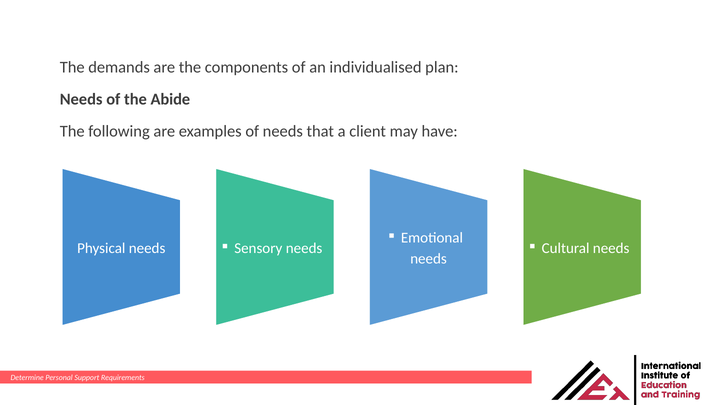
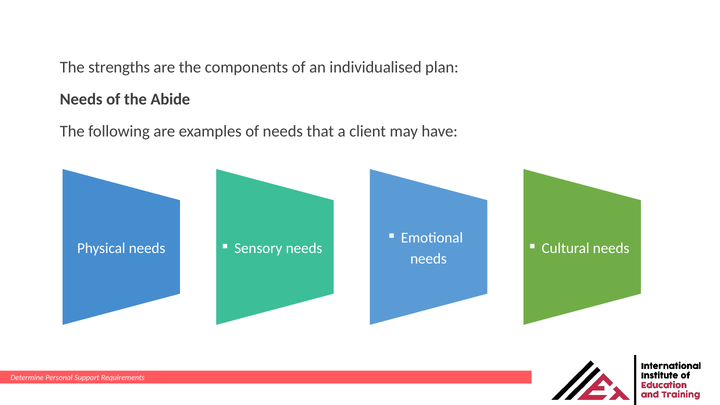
demands: demands -> strengths (119, 67)
